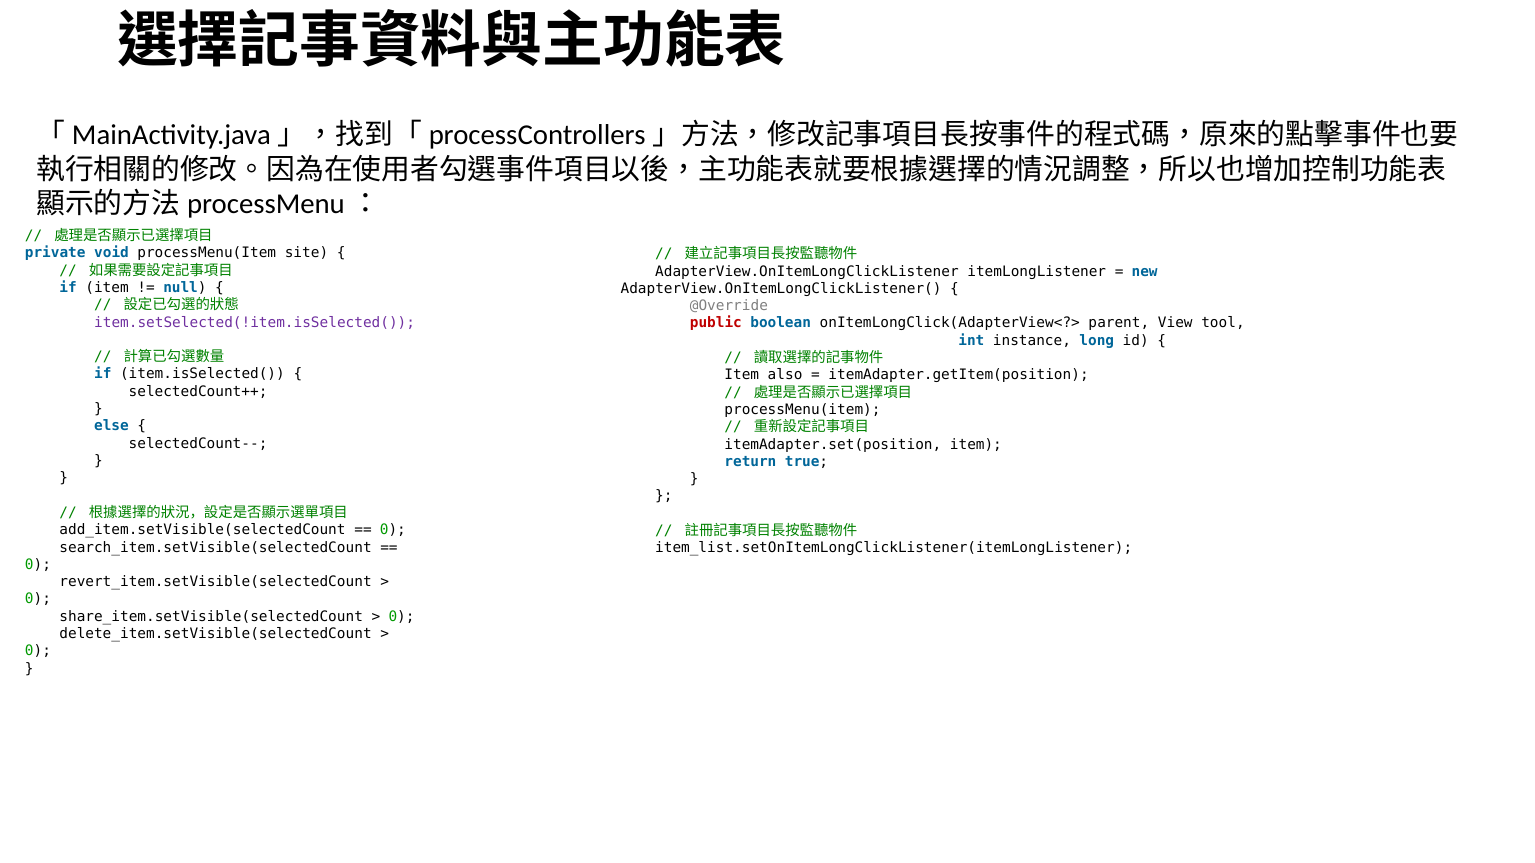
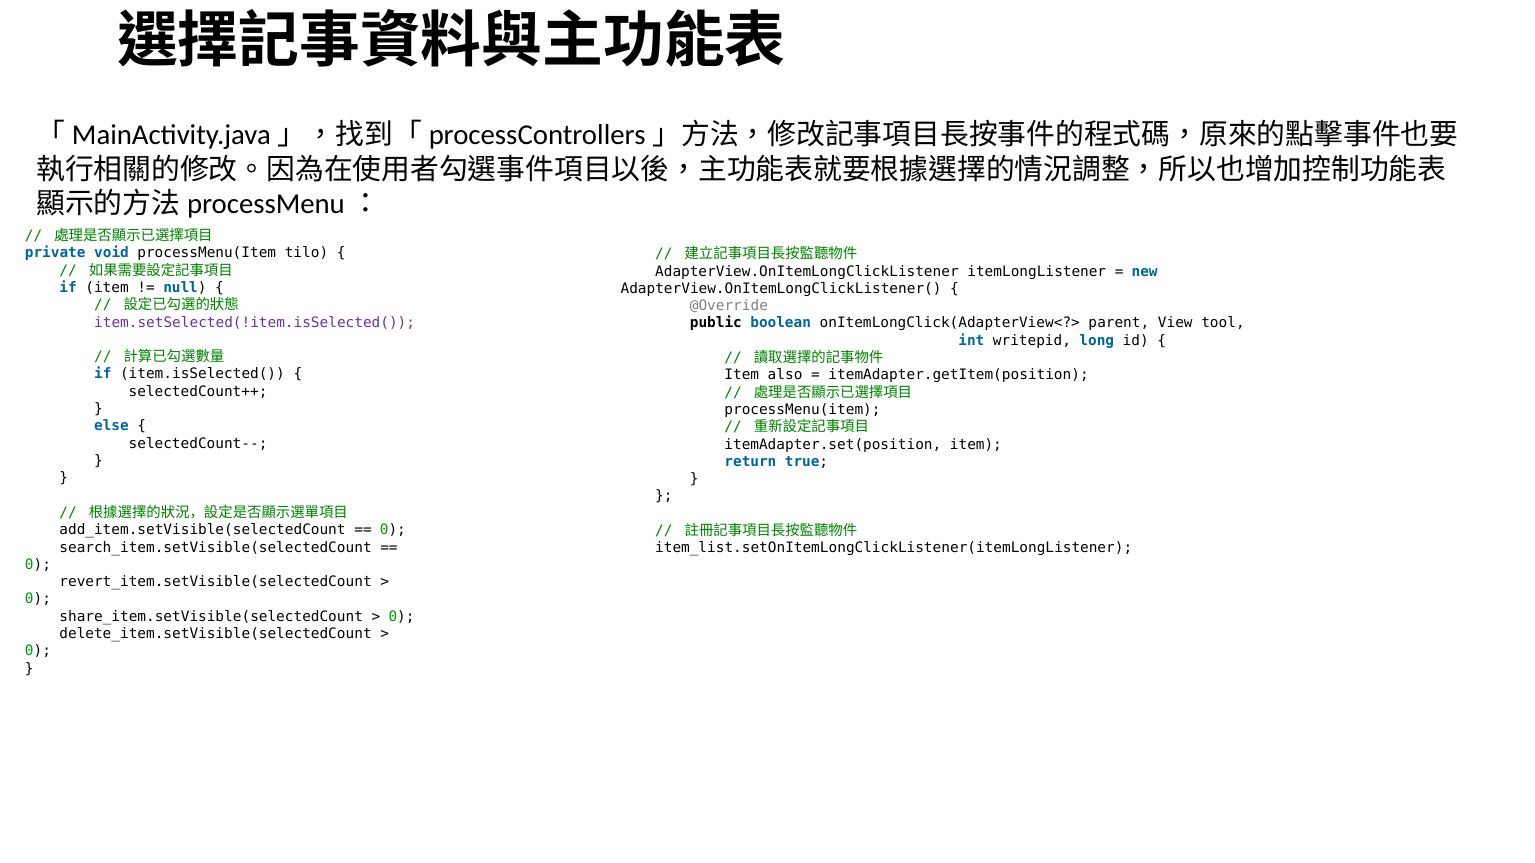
site: site -> tilo (306, 253)
public colour: red -> black (716, 323)
instance: instance -> writepid (1032, 341)
